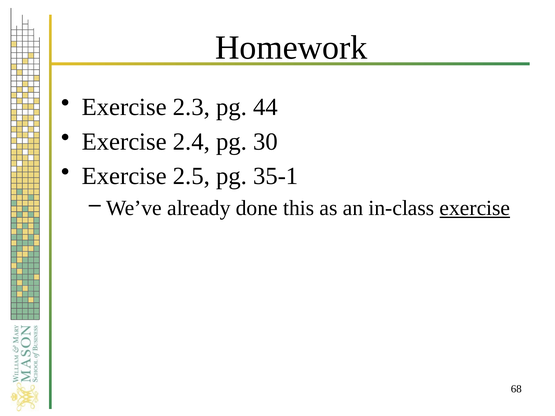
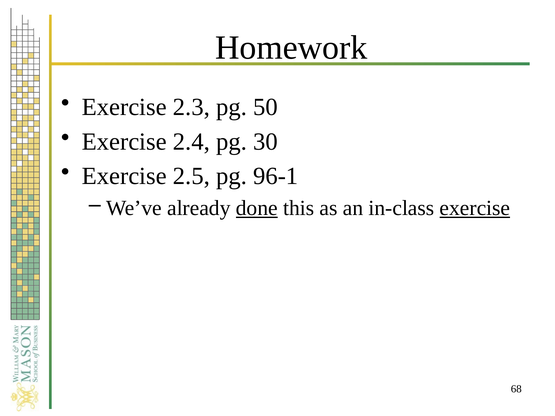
44: 44 -> 50 (265, 107)
35-1: 35-1 -> 96-1 (276, 176)
done underline: none -> present (257, 208)
